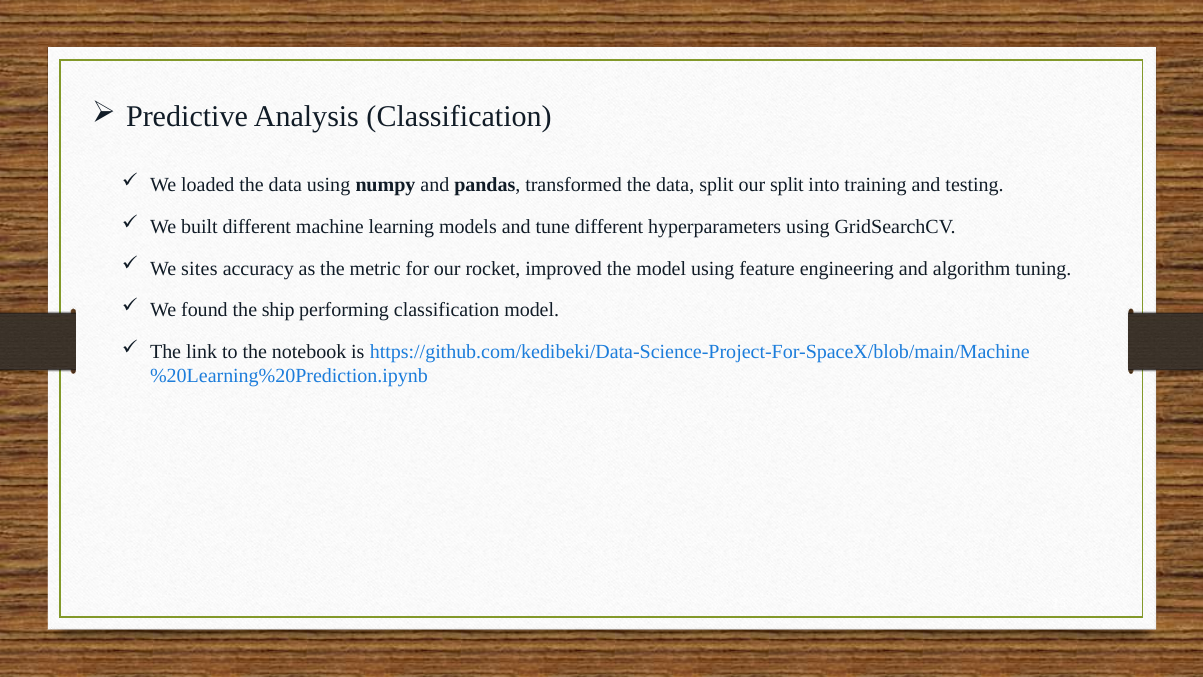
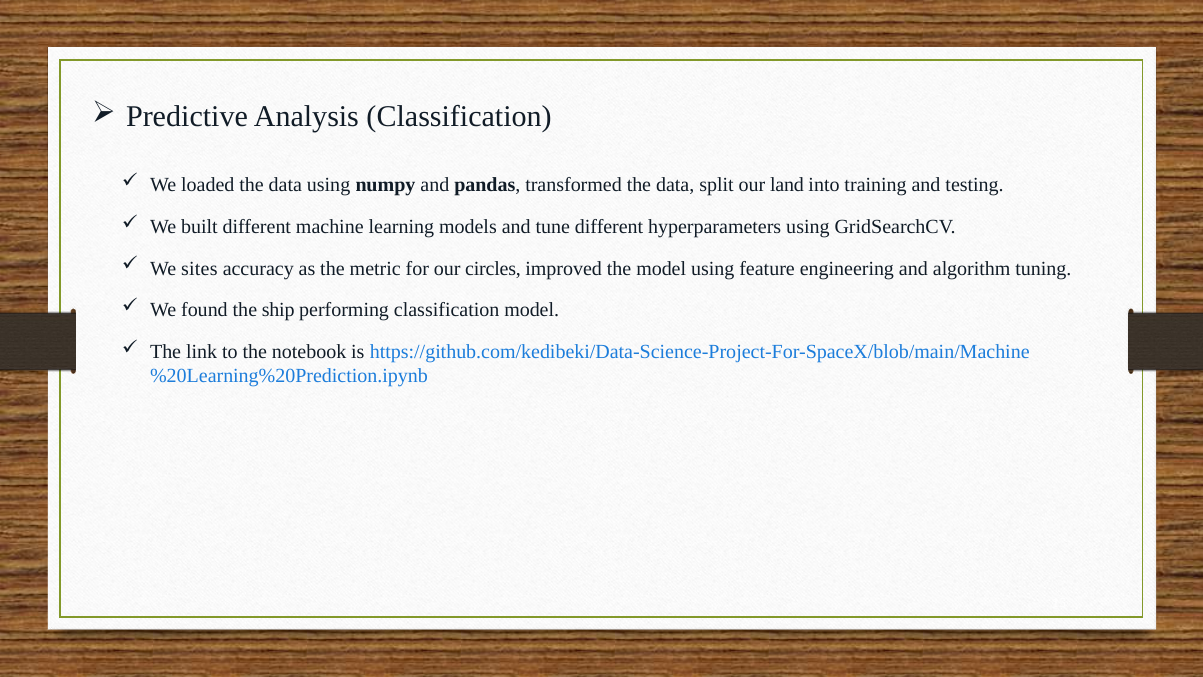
our split: split -> land (787, 185)
rocket: rocket -> circles (493, 268)
